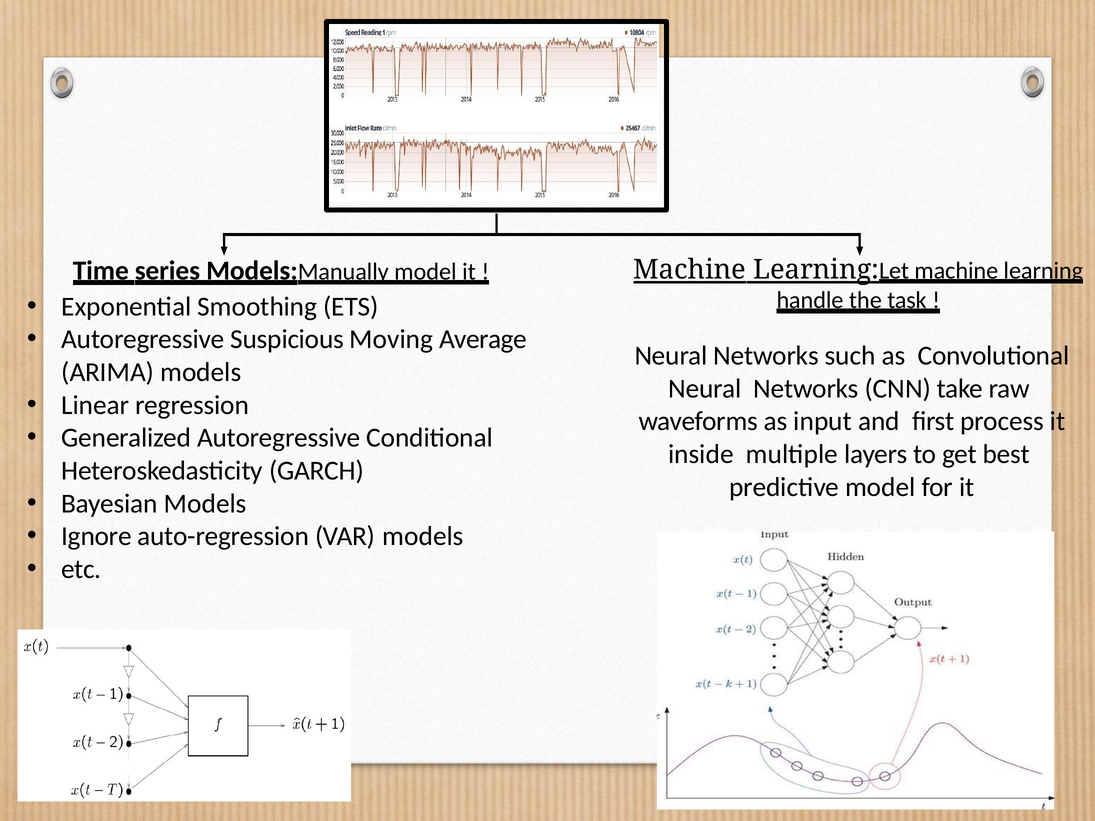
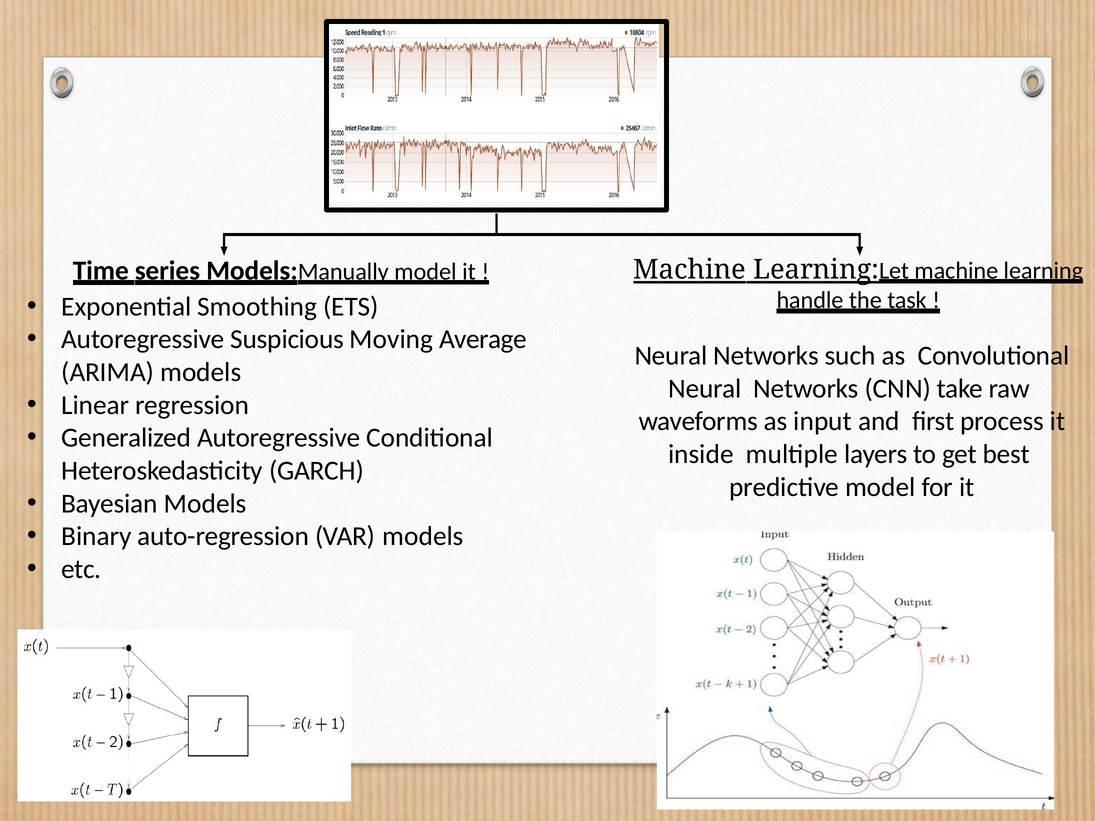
Ignore: Ignore -> Binary (96, 537)
